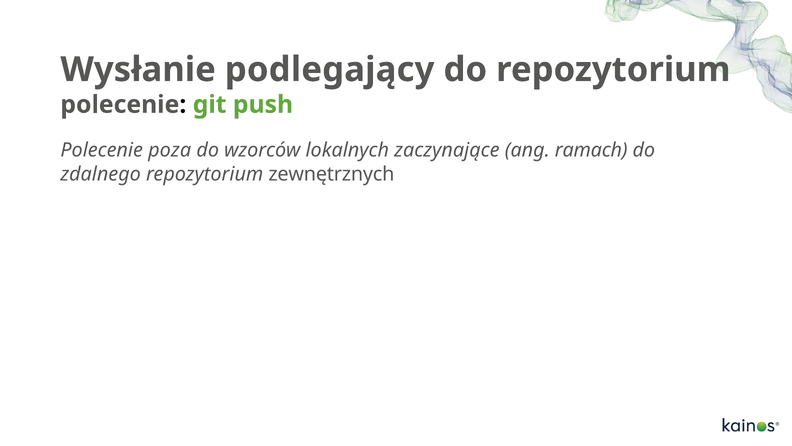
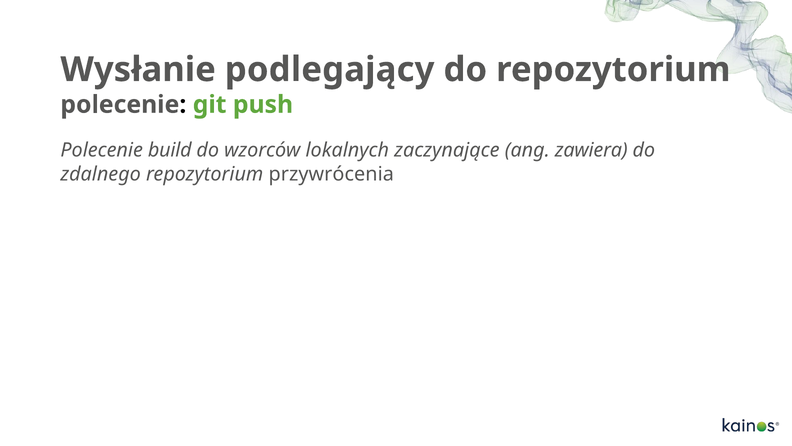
poza: poza -> build (170, 150)
ramach: ramach -> zawiera (591, 150)
zewnętrznych: zewnętrznych -> przywrócenia (331, 174)
